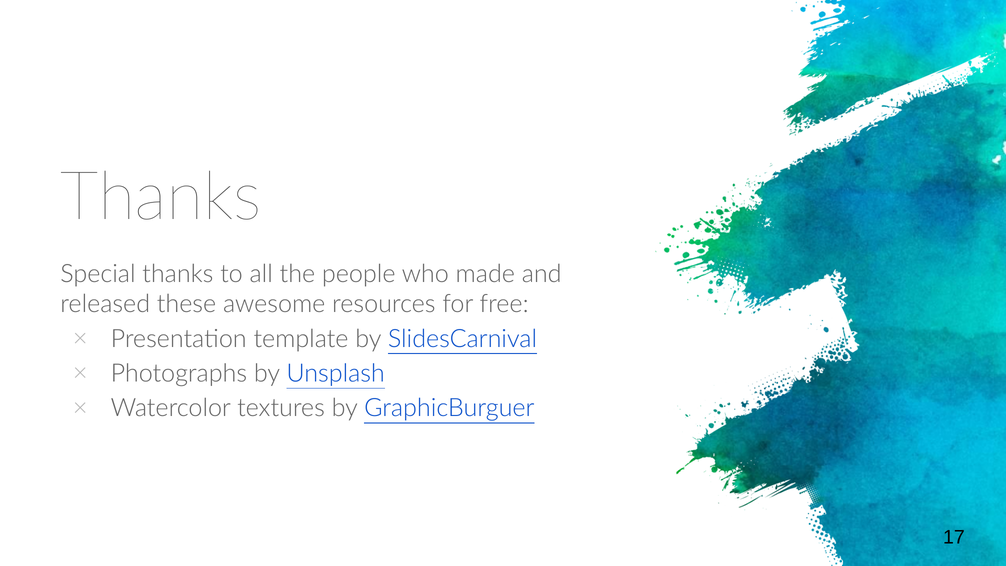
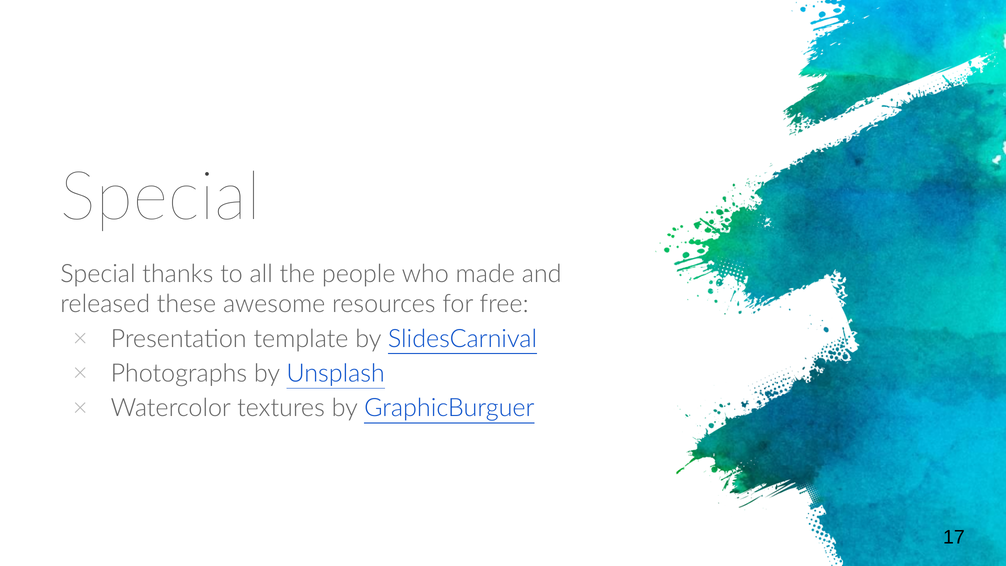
Thanks: Thanks -> Special (161, 197)
